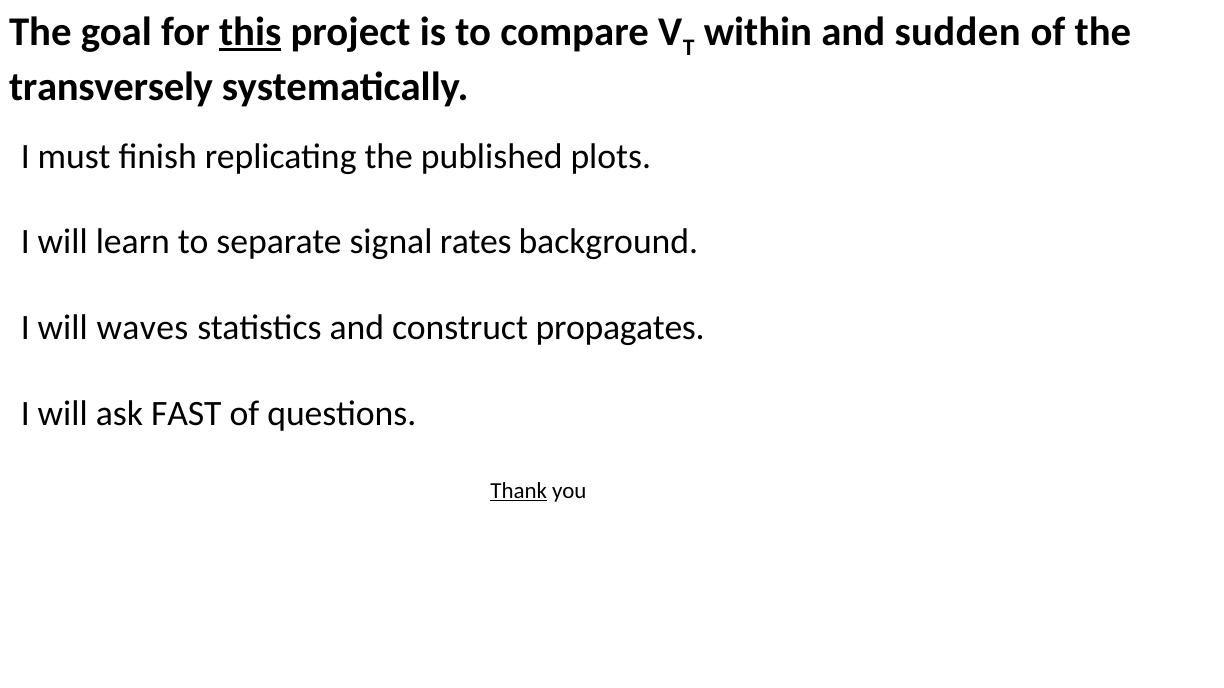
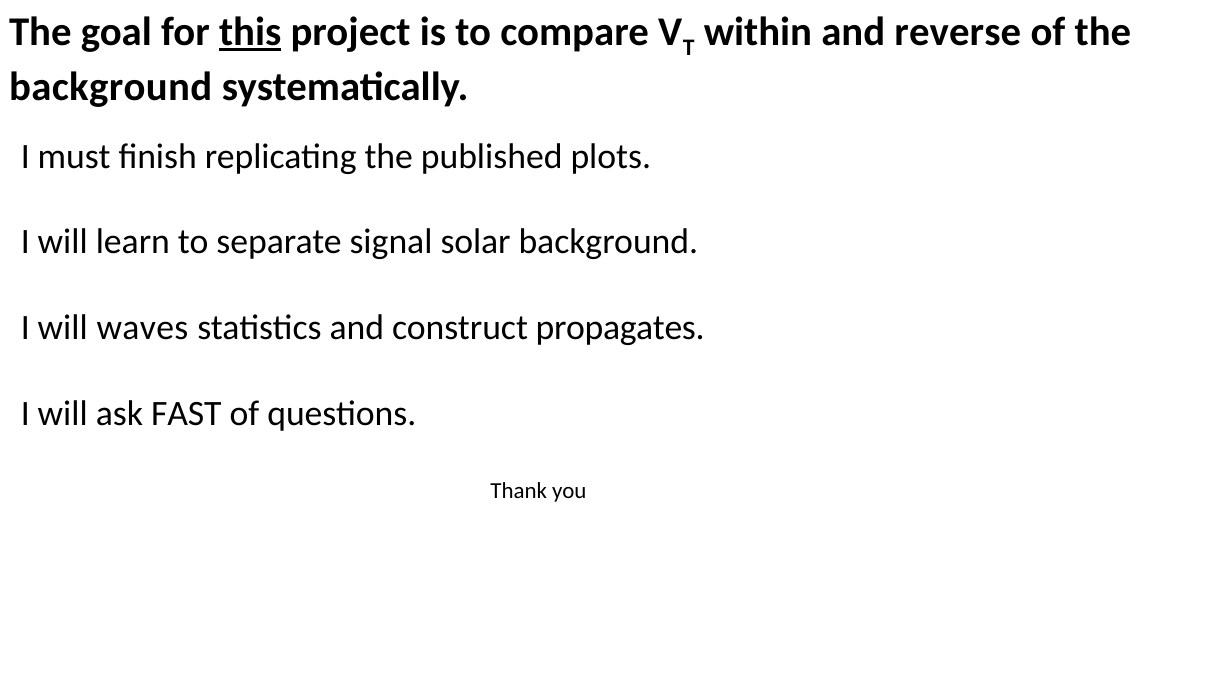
sudden: sudden -> reverse (958, 32)
transversely: transversely -> background (111, 88)
rates: rates -> solar (476, 242)
Thank underline: present -> none (519, 491)
